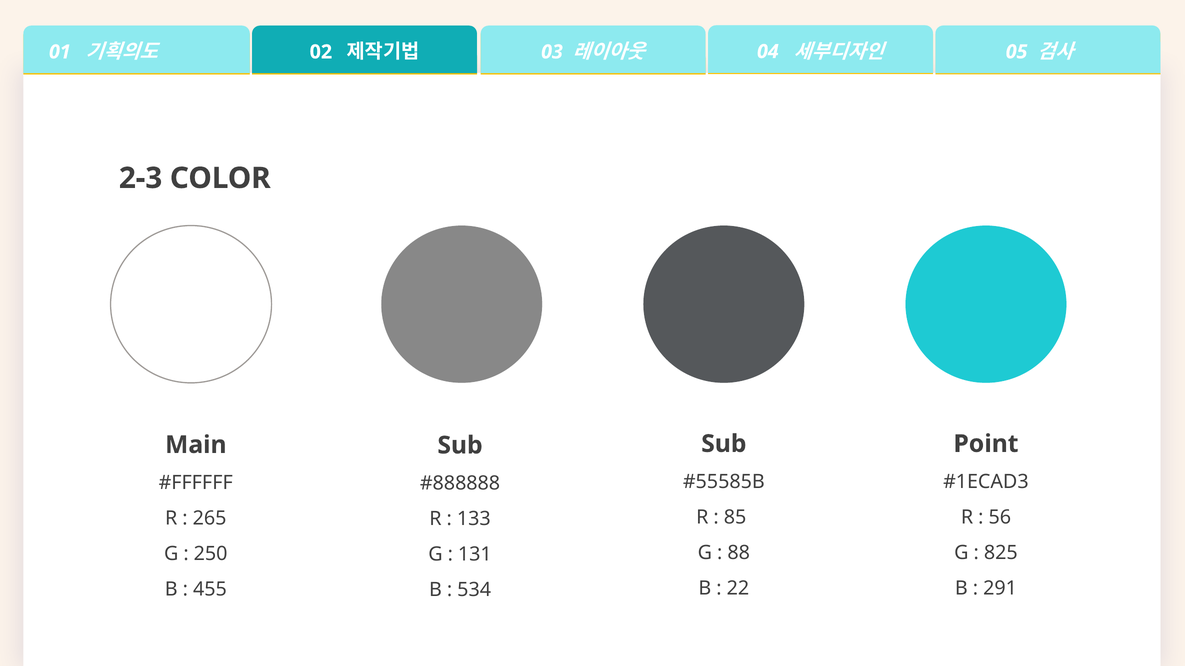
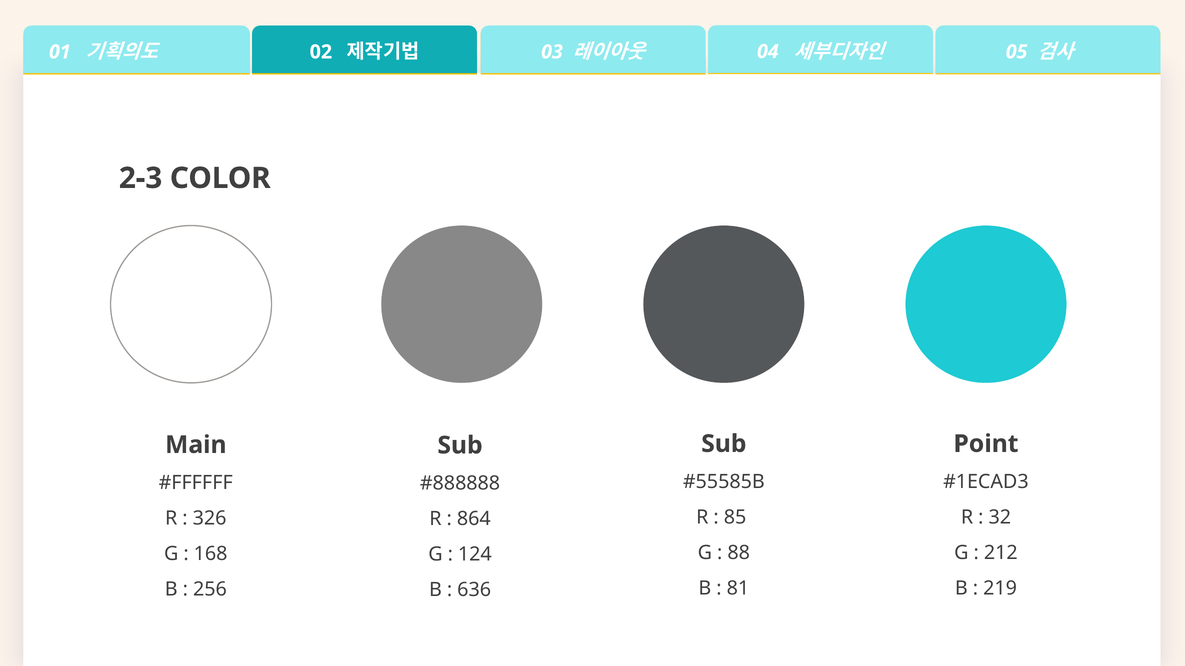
56: 56 -> 32 (1000, 518)
265: 265 -> 326 (210, 519)
133: 133 -> 864 (474, 519)
825: 825 -> 212 (1001, 553)
250: 250 -> 168 (211, 554)
131: 131 -> 124 (475, 555)
22: 22 -> 81 (738, 589)
291: 291 -> 219 (1000, 589)
455: 455 -> 256 (210, 590)
534: 534 -> 636 (474, 590)
